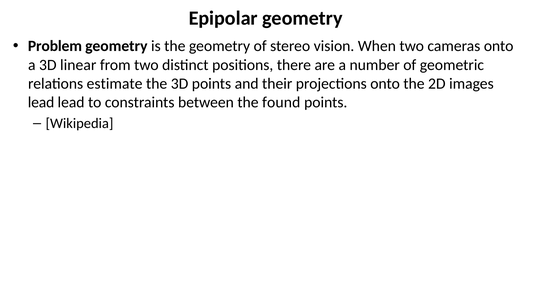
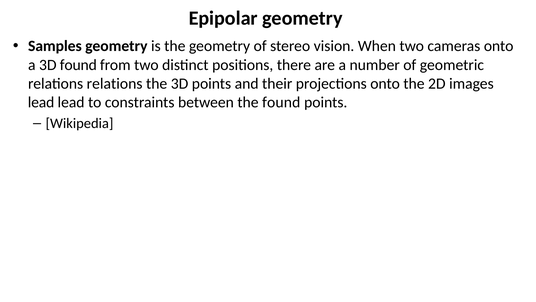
Problem: Problem -> Samples (55, 46)
3D linear: linear -> found (78, 65)
relations estimate: estimate -> relations (115, 84)
